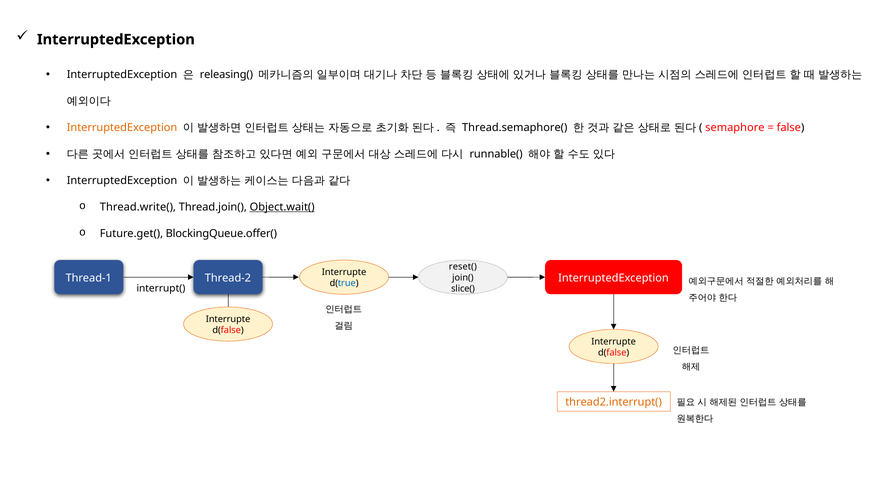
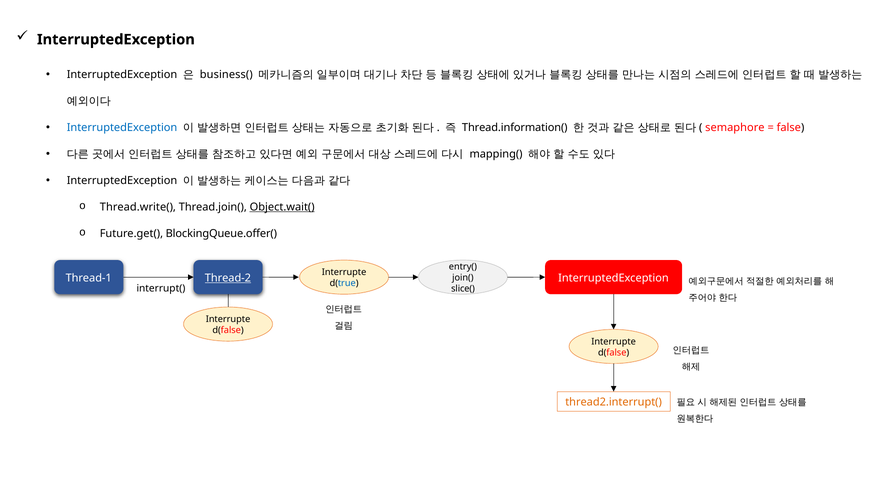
releasing(: releasing( -> business( (226, 75)
InterruptedException colour: orange -> blue (122, 128)
Thread.semaphore(: Thread.semaphore( -> Thread.information( (515, 128)
runnable(: runnable( -> mapping( (496, 154)
reset(: reset( -> entry( (463, 267)
Thread-2 underline: none -> present (228, 278)
